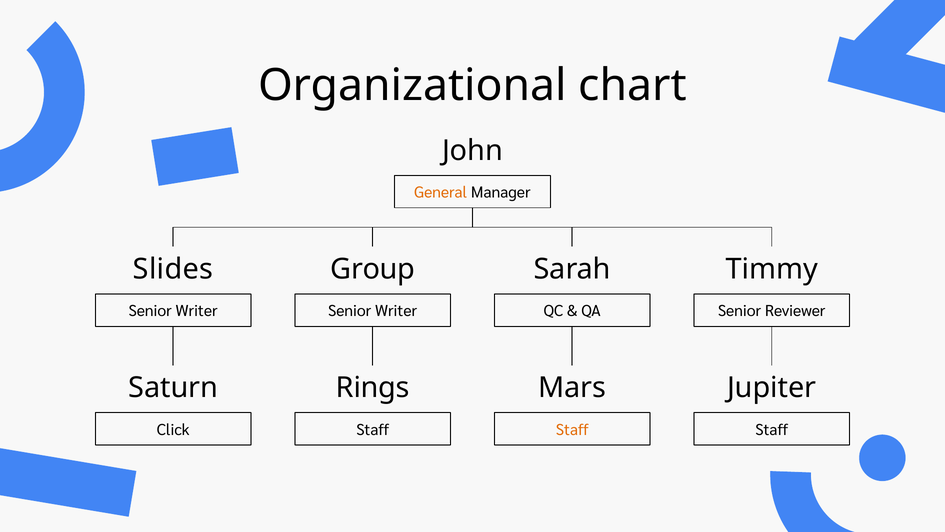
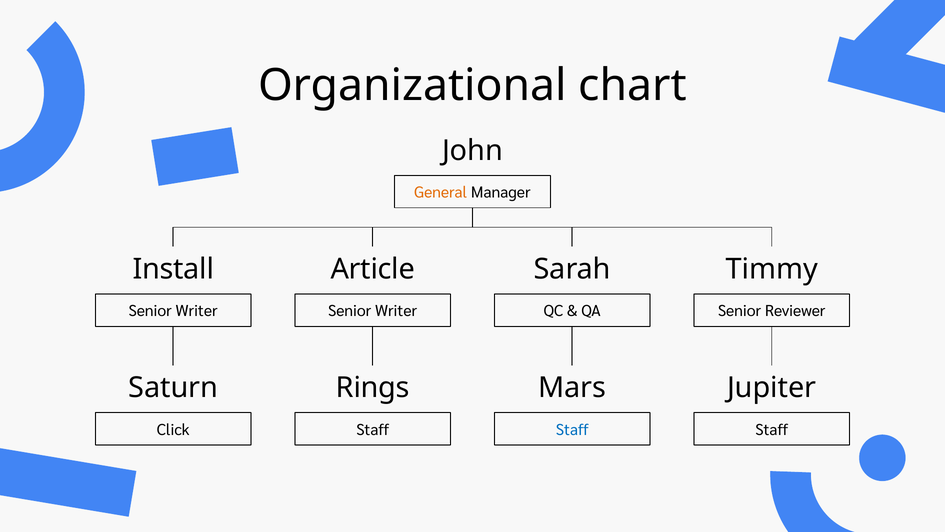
Slides: Slides -> Install (173, 269)
Group: Group -> Article (373, 269)
Staff colour: orange -> blue (572, 430)
